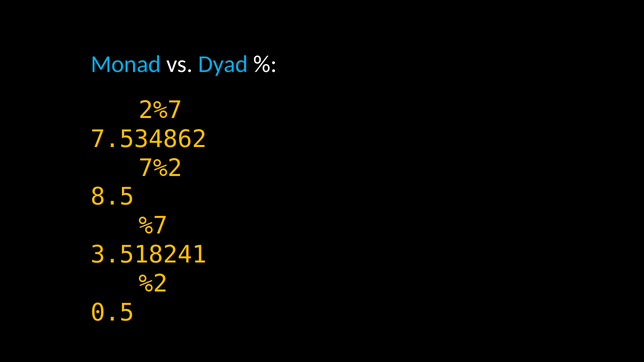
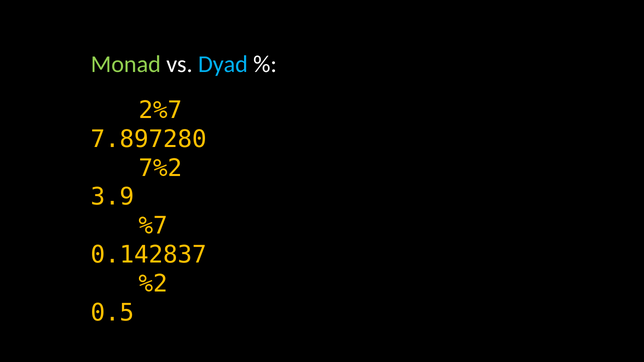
Monad colour: light blue -> light green (126, 64)
7.534862: 7.534862 -> 7.897280 (149, 139)
8.5: 8.5 -> 3.9 (112, 197)
3.518241: 3.518241 -> 0.142837 (149, 255)
